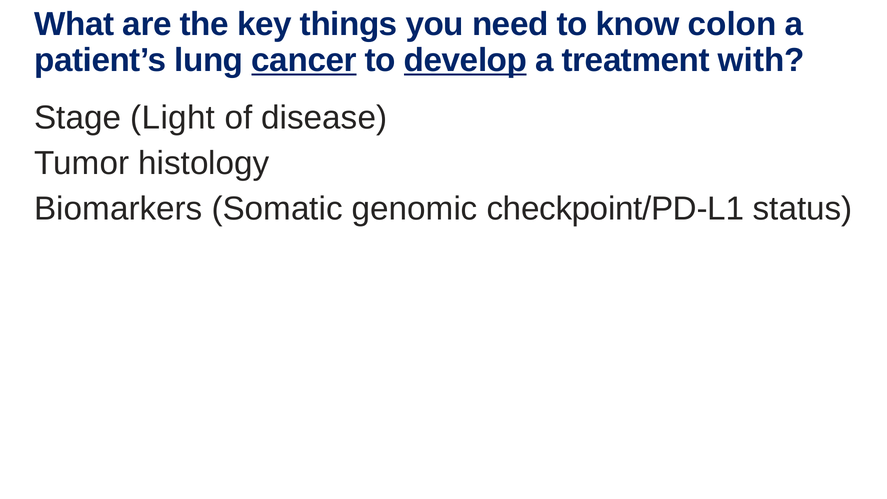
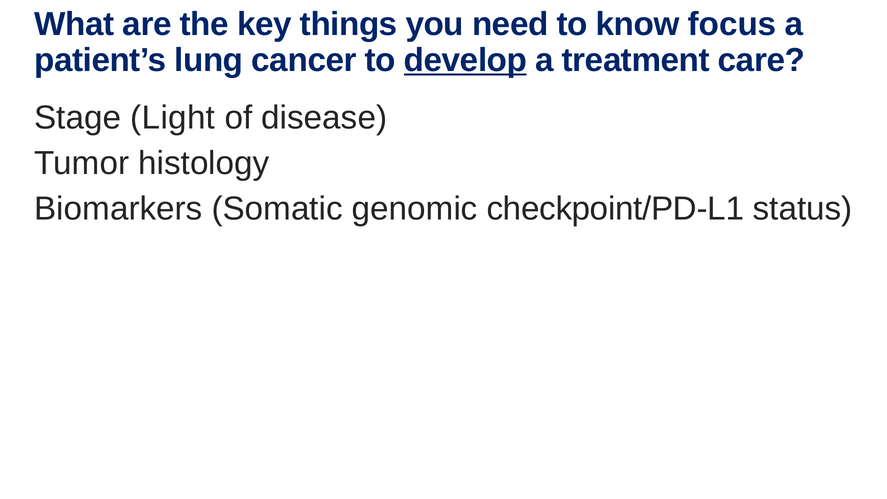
colon: colon -> focus (732, 24)
cancer underline: present -> none (304, 60)
with: with -> care (761, 60)
